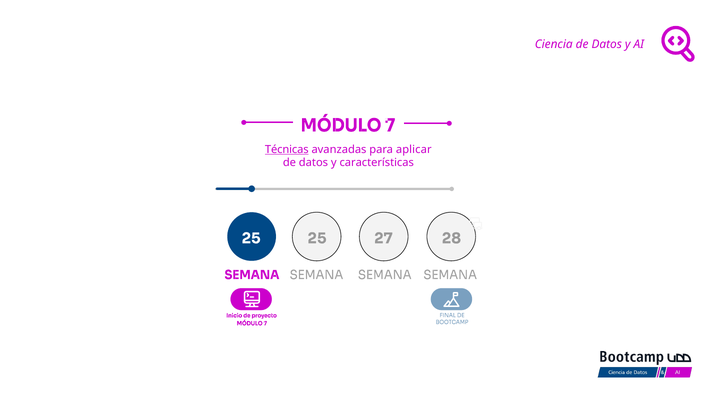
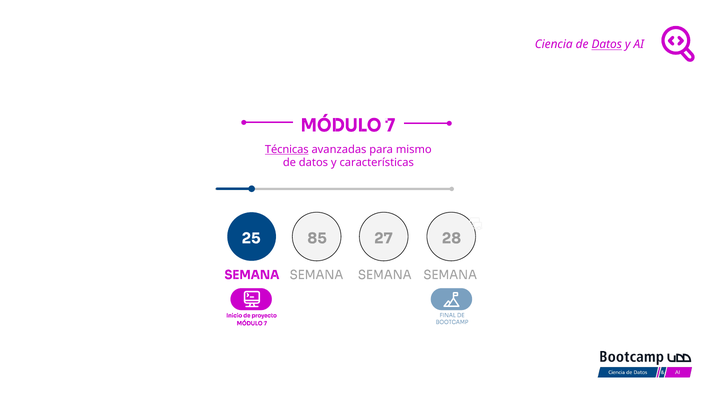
Datos underline: none -> present (607, 45)
aplicar: aplicar -> mismo (414, 149)
25 25: 25 -> 85 (317, 238)
